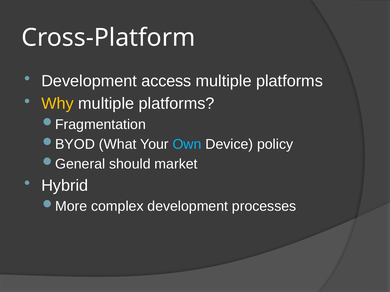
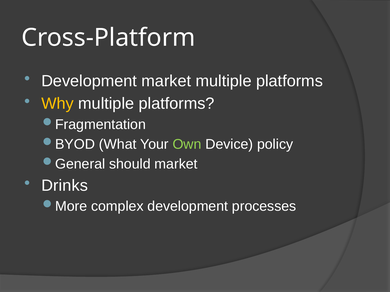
Development access: access -> market (166, 81)
Own colour: light blue -> light green (187, 144)
Hybrid: Hybrid -> Drinks (65, 186)
